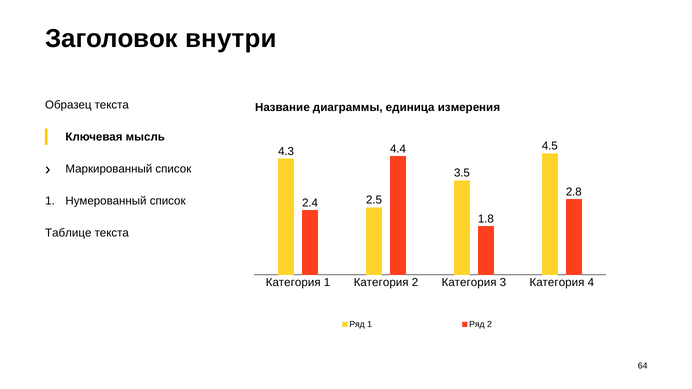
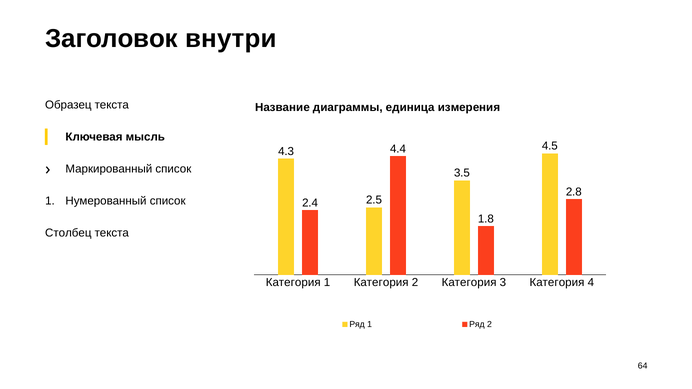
Таблице: Таблице -> Столбец (68, 233)
